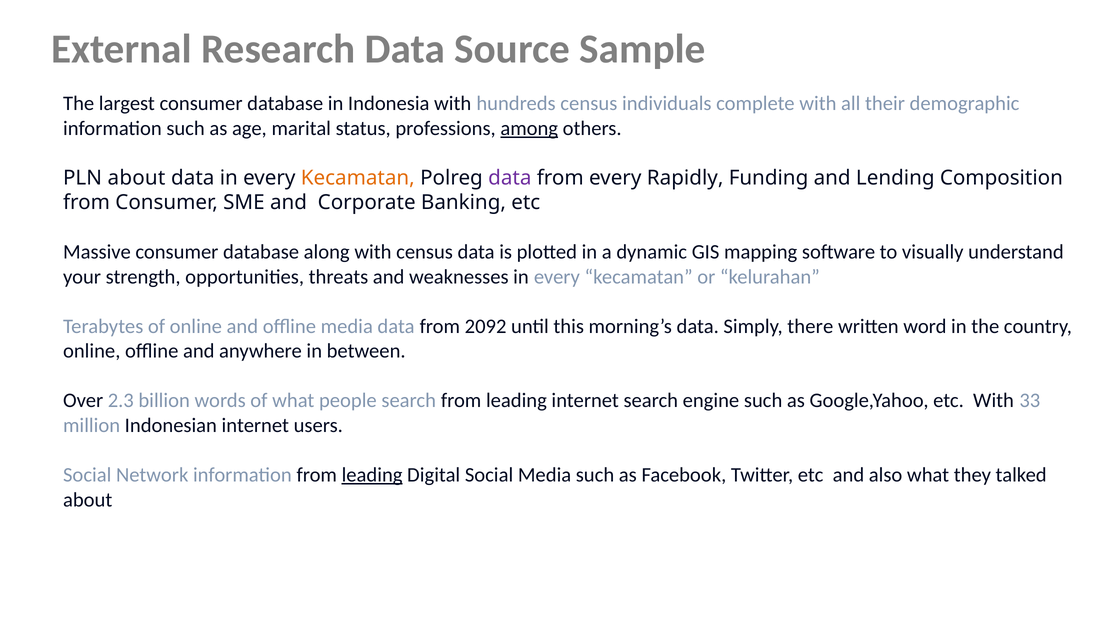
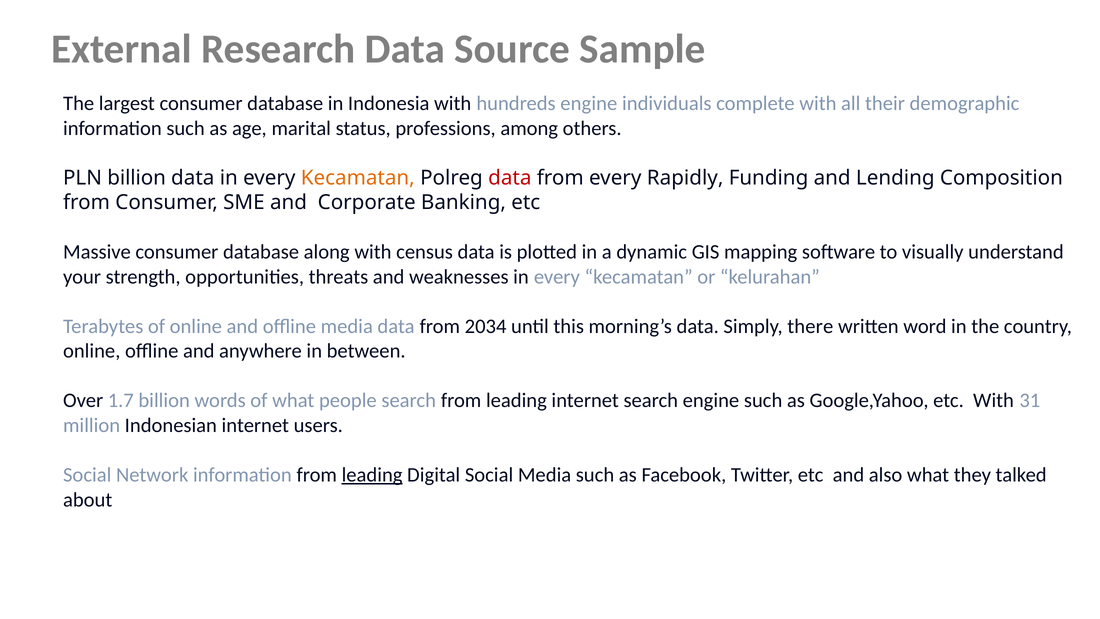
hundreds census: census -> engine (589, 103)
among underline: present -> none (529, 128)
PLN about: about -> billion (137, 178)
data colour: purple -> red (510, 178)
2092: 2092 -> 2034 (486, 326)
2.3: 2.3 -> 1.7 (121, 400)
33: 33 -> 31 (1030, 400)
